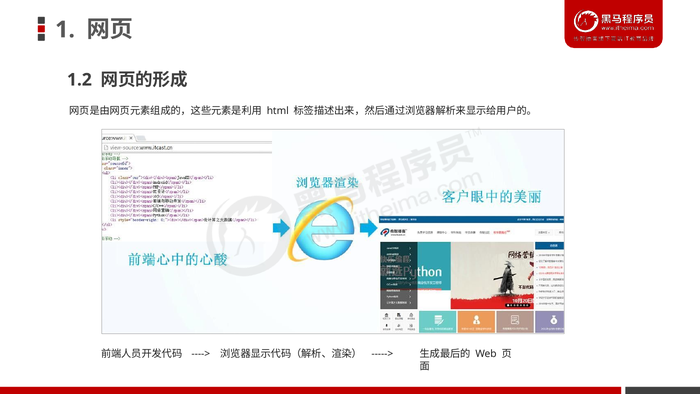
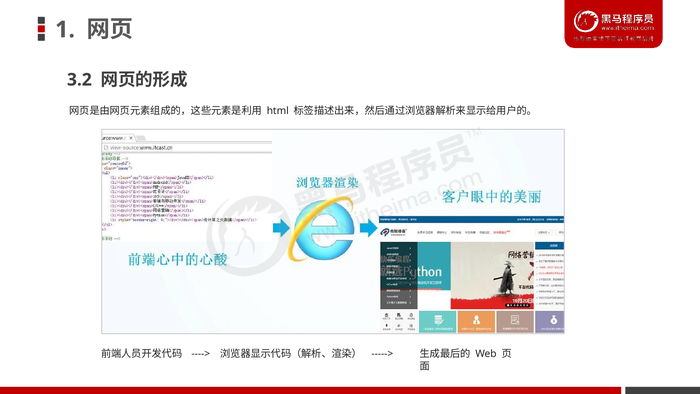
1.2: 1.2 -> 3.2 (79, 80)
